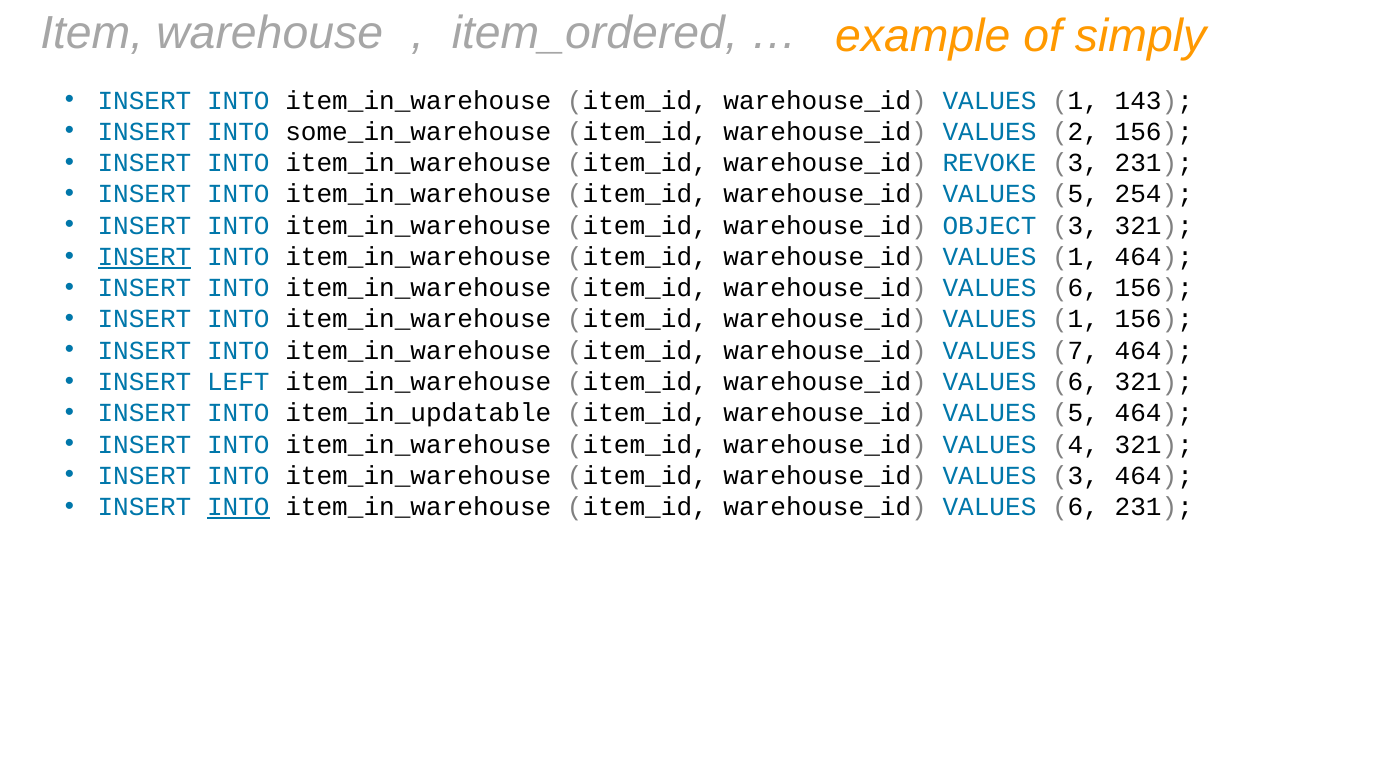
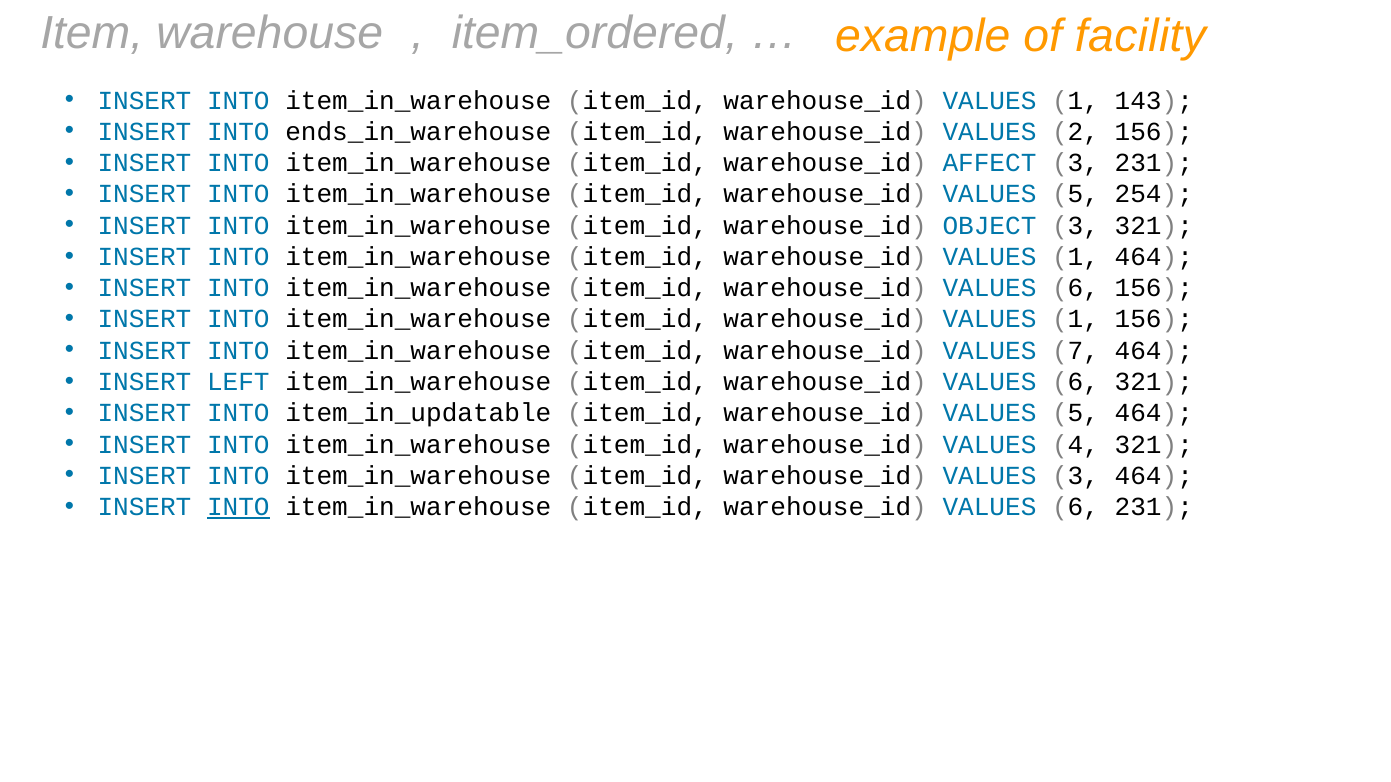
simply: simply -> facility (1141, 36)
some_in_warehouse: some_in_warehouse -> ends_in_warehouse (418, 132)
REVOKE: REVOKE -> AFFECT (989, 163)
INSERT underline: present -> none (144, 257)
